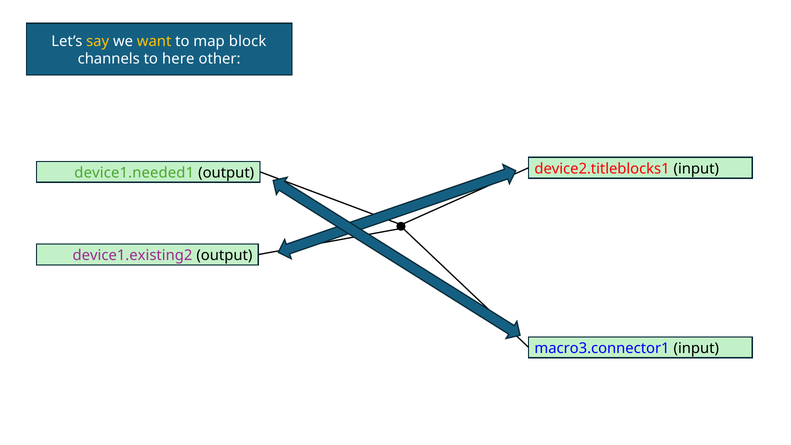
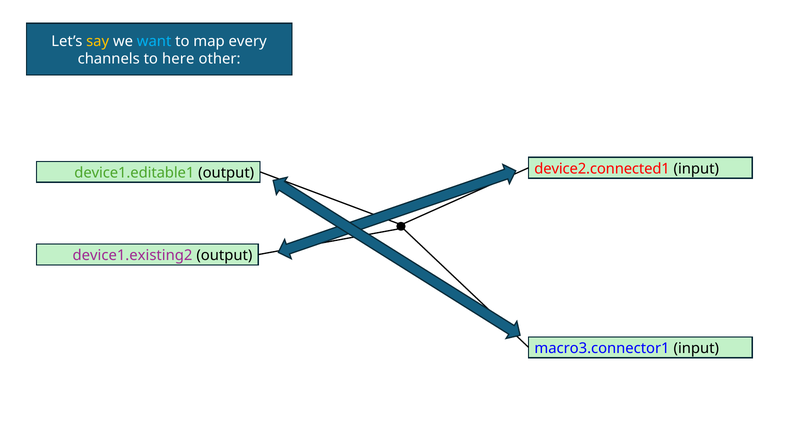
want colour: yellow -> light blue (154, 41)
block: block -> every (248, 41)
device2.titleblocks1: device2.titleblocks1 -> device2.connected1 (602, 169)
device1.needed1: device1.needed1 -> device1.editable1 (134, 173)
